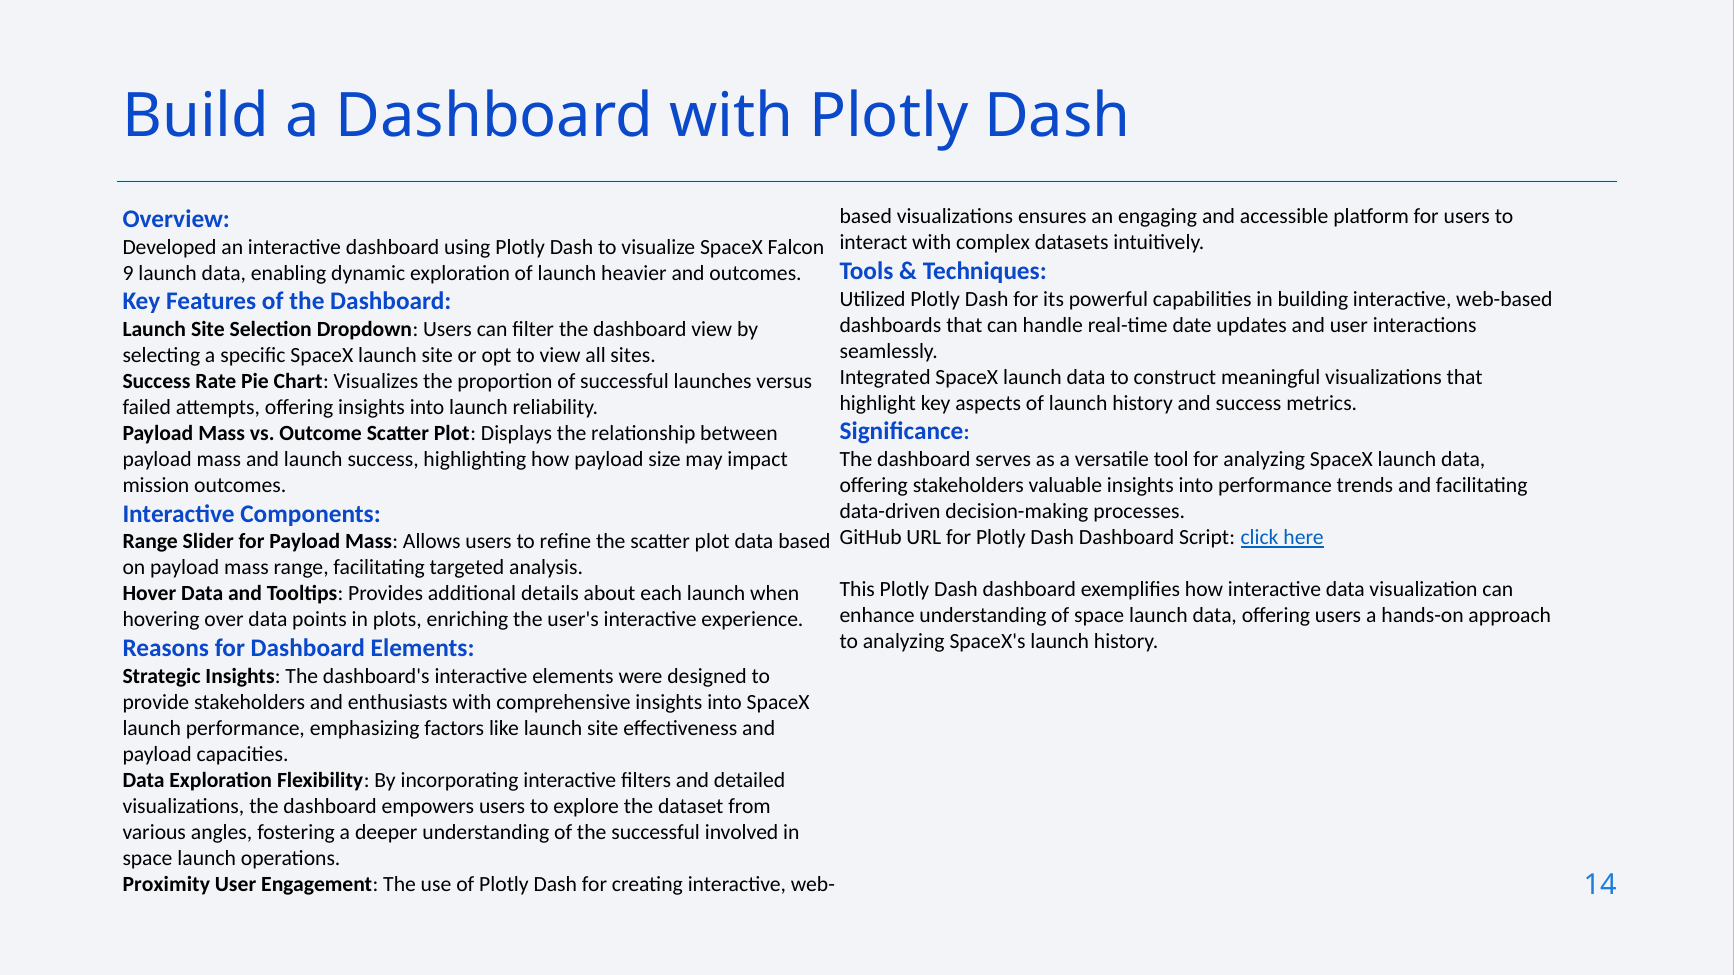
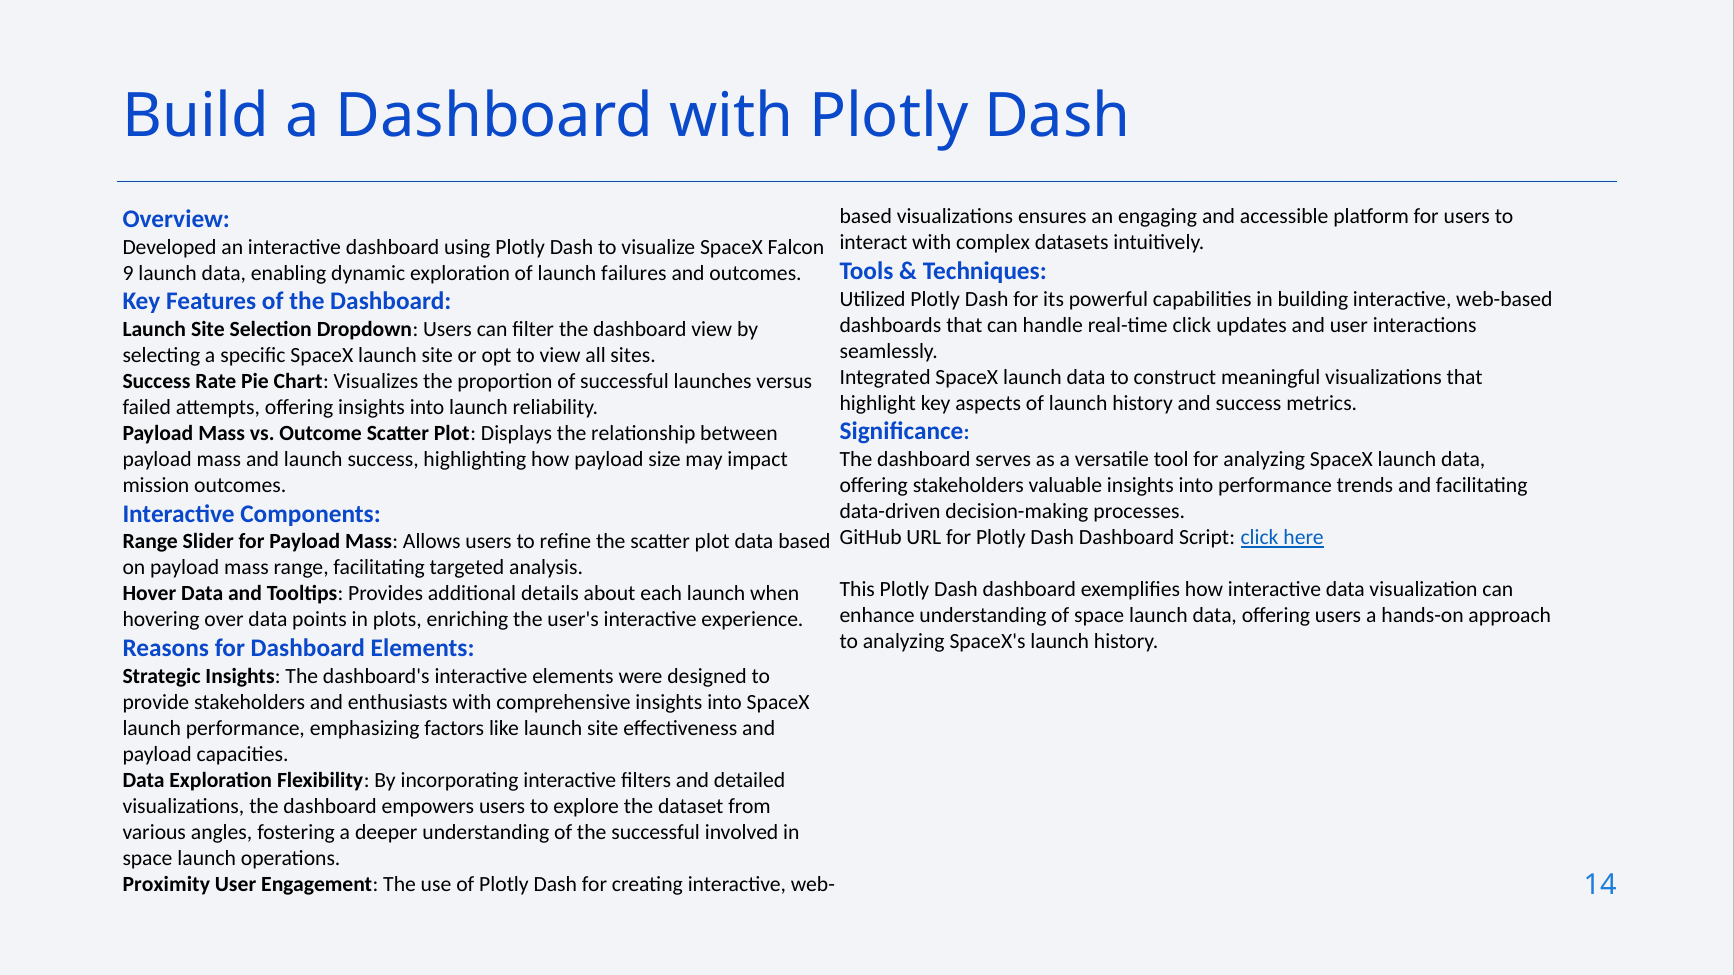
heavier: heavier -> failures (634, 273)
real-time date: date -> click (1192, 325)
